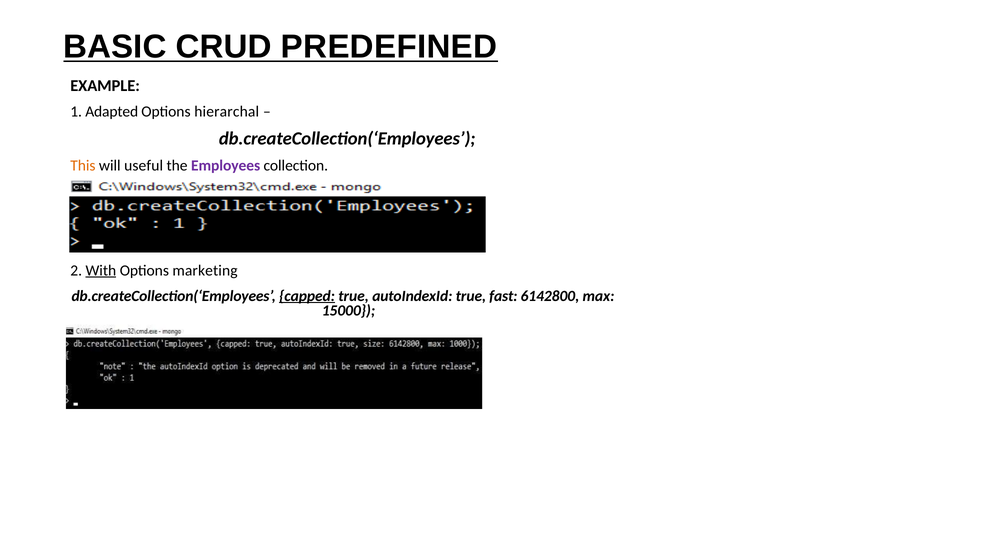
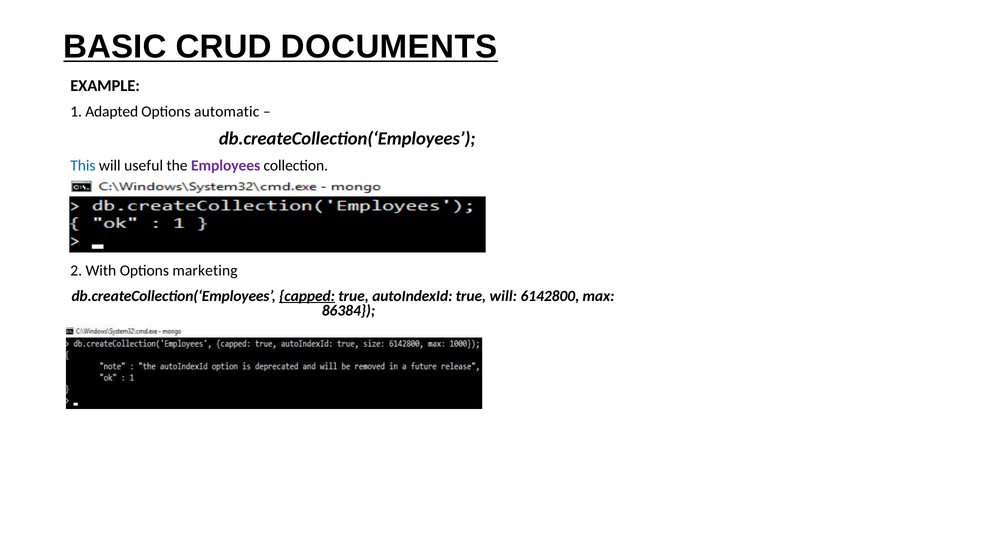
PREDEFINED: PREDEFINED -> DOCUMENTS (389, 47)
hierarchal: hierarchal -> automatic (227, 112)
This colour: orange -> blue (83, 165)
With underline: present -> none (101, 270)
true fast: fast -> will (503, 296)
15000: 15000 -> 86384 (348, 311)
